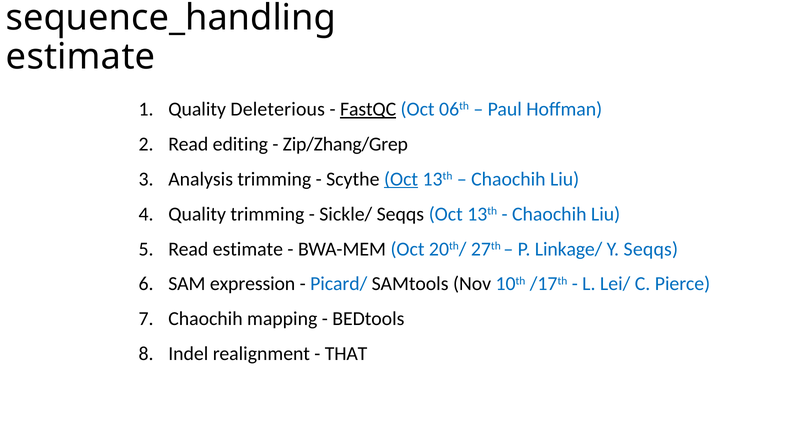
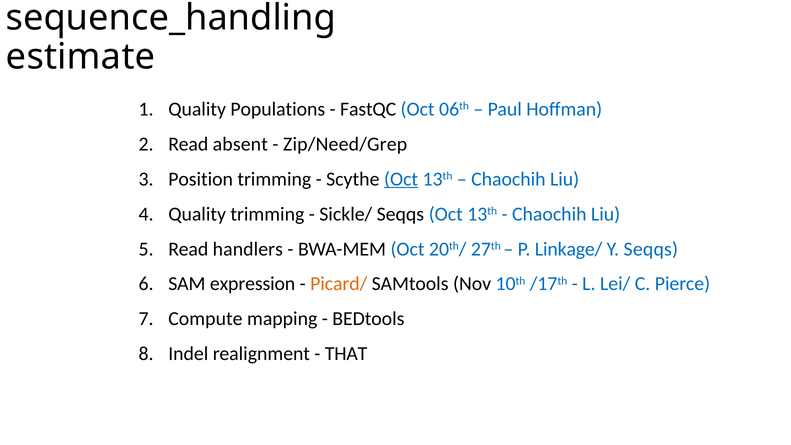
Deleterious: Deleterious -> Populations (278, 109)
FastQC underline: present -> none (368, 109)
editing: editing -> absent (240, 144)
Zip/Zhang/Grep: Zip/Zhang/Grep -> Zip/Need/Grep (345, 144)
Analysis: Analysis -> Position (201, 179)
Read estimate: estimate -> handlers (248, 249)
Picard/ colour: blue -> orange (339, 284)
Chaochih: Chaochih -> Compute (205, 319)
